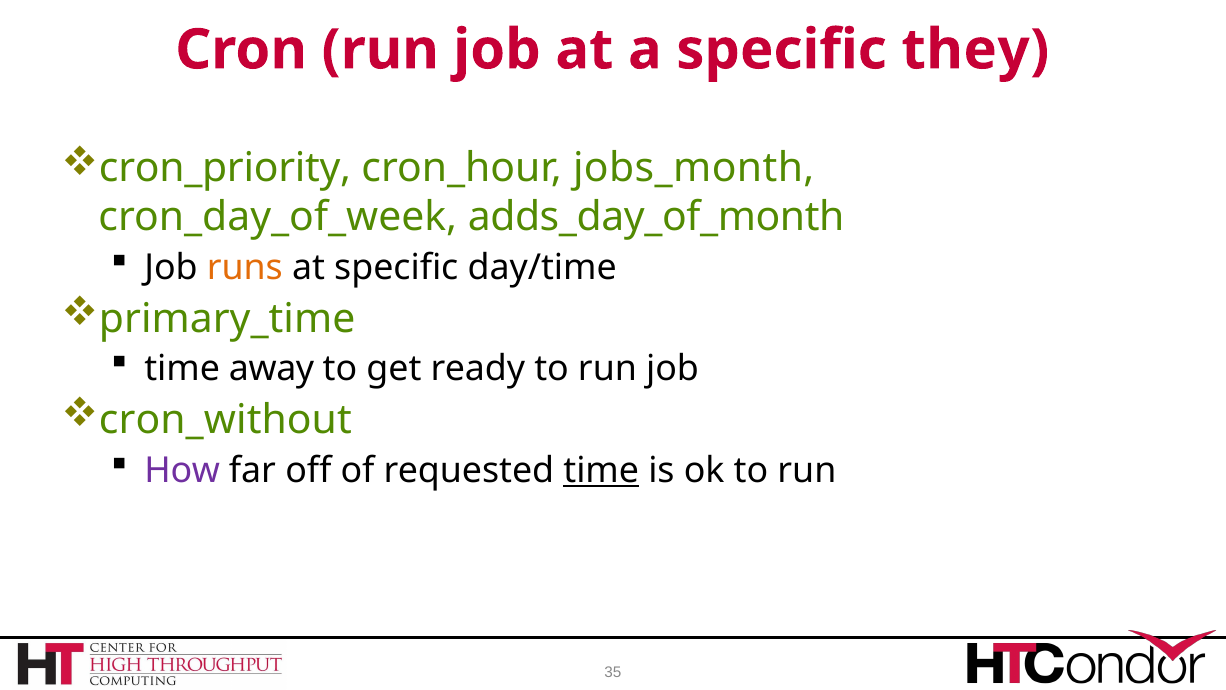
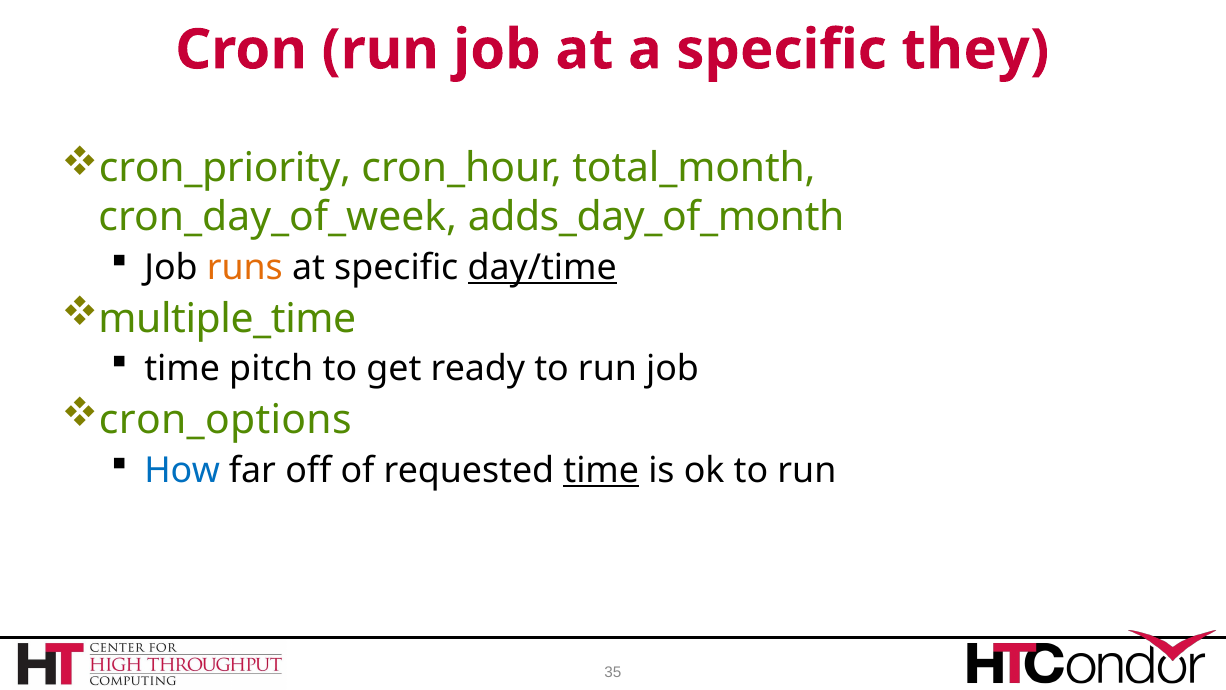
jobs_month: jobs_month -> total_month (694, 168)
day/time underline: none -> present (542, 268)
primary_time: primary_time -> multiple_time (227, 319)
away: away -> pitch (271, 369)
cron_without: cron_without -> cron_options (225, 420)
How colour: purple -> blue (182, 470)
